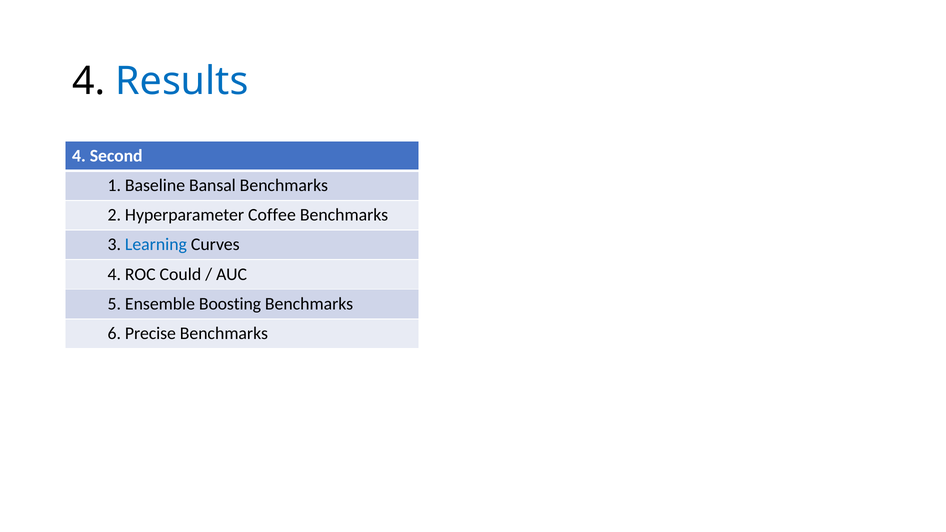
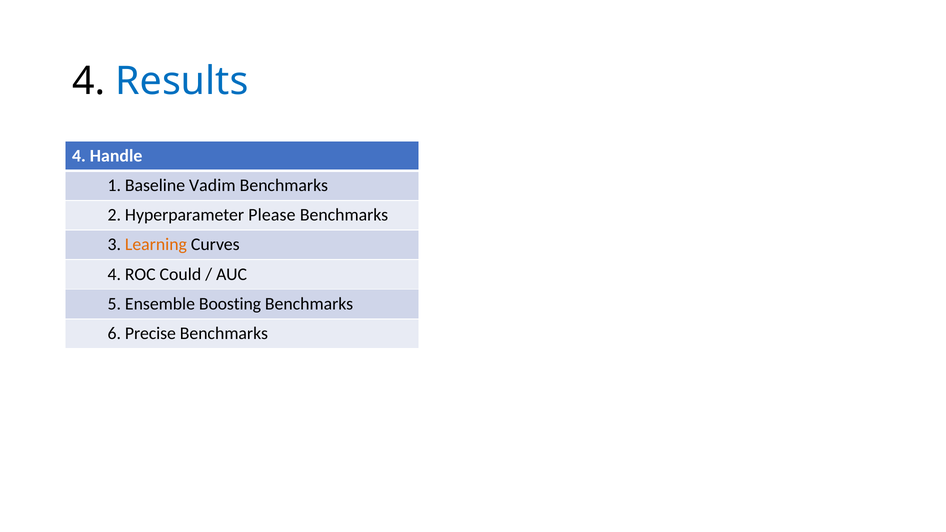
Second: Second -> Handle (116, 156)
Bansal: Bansal -> Vadim (212, 185)
Coffee: Coffee -> Please (272, 215)
Learning colour: blue -> orange (156, 245)
